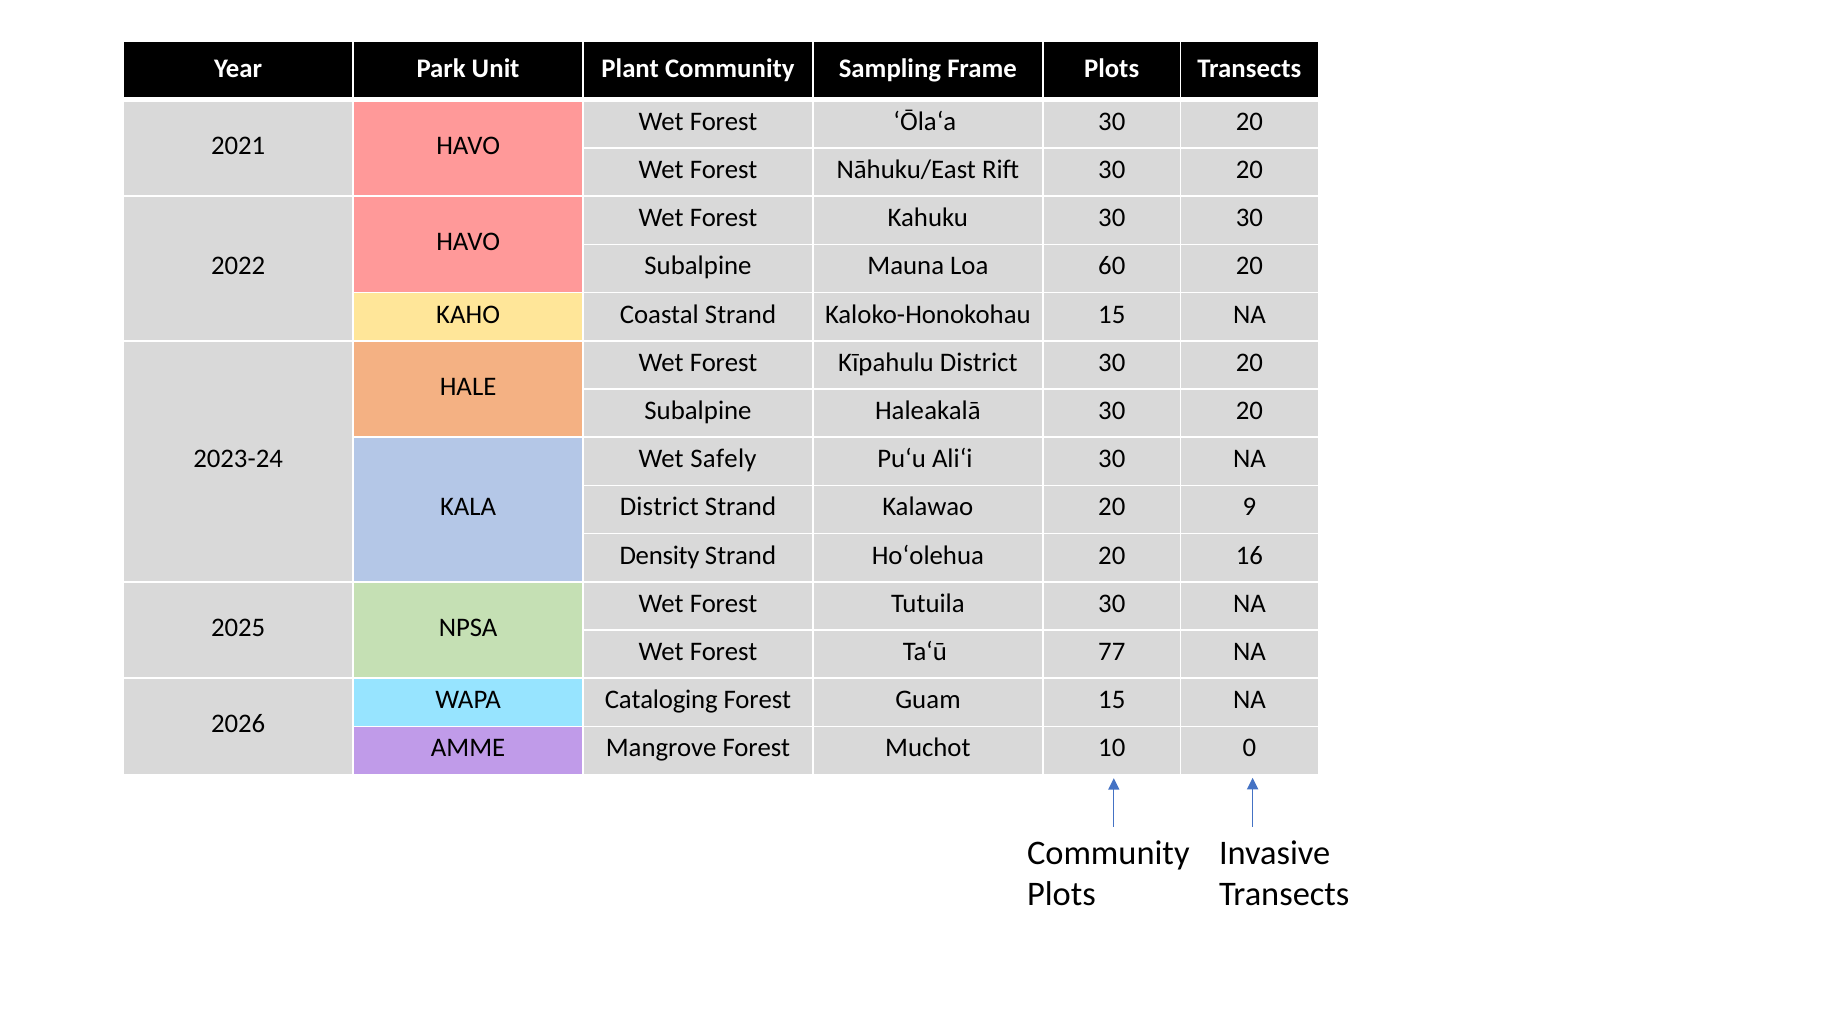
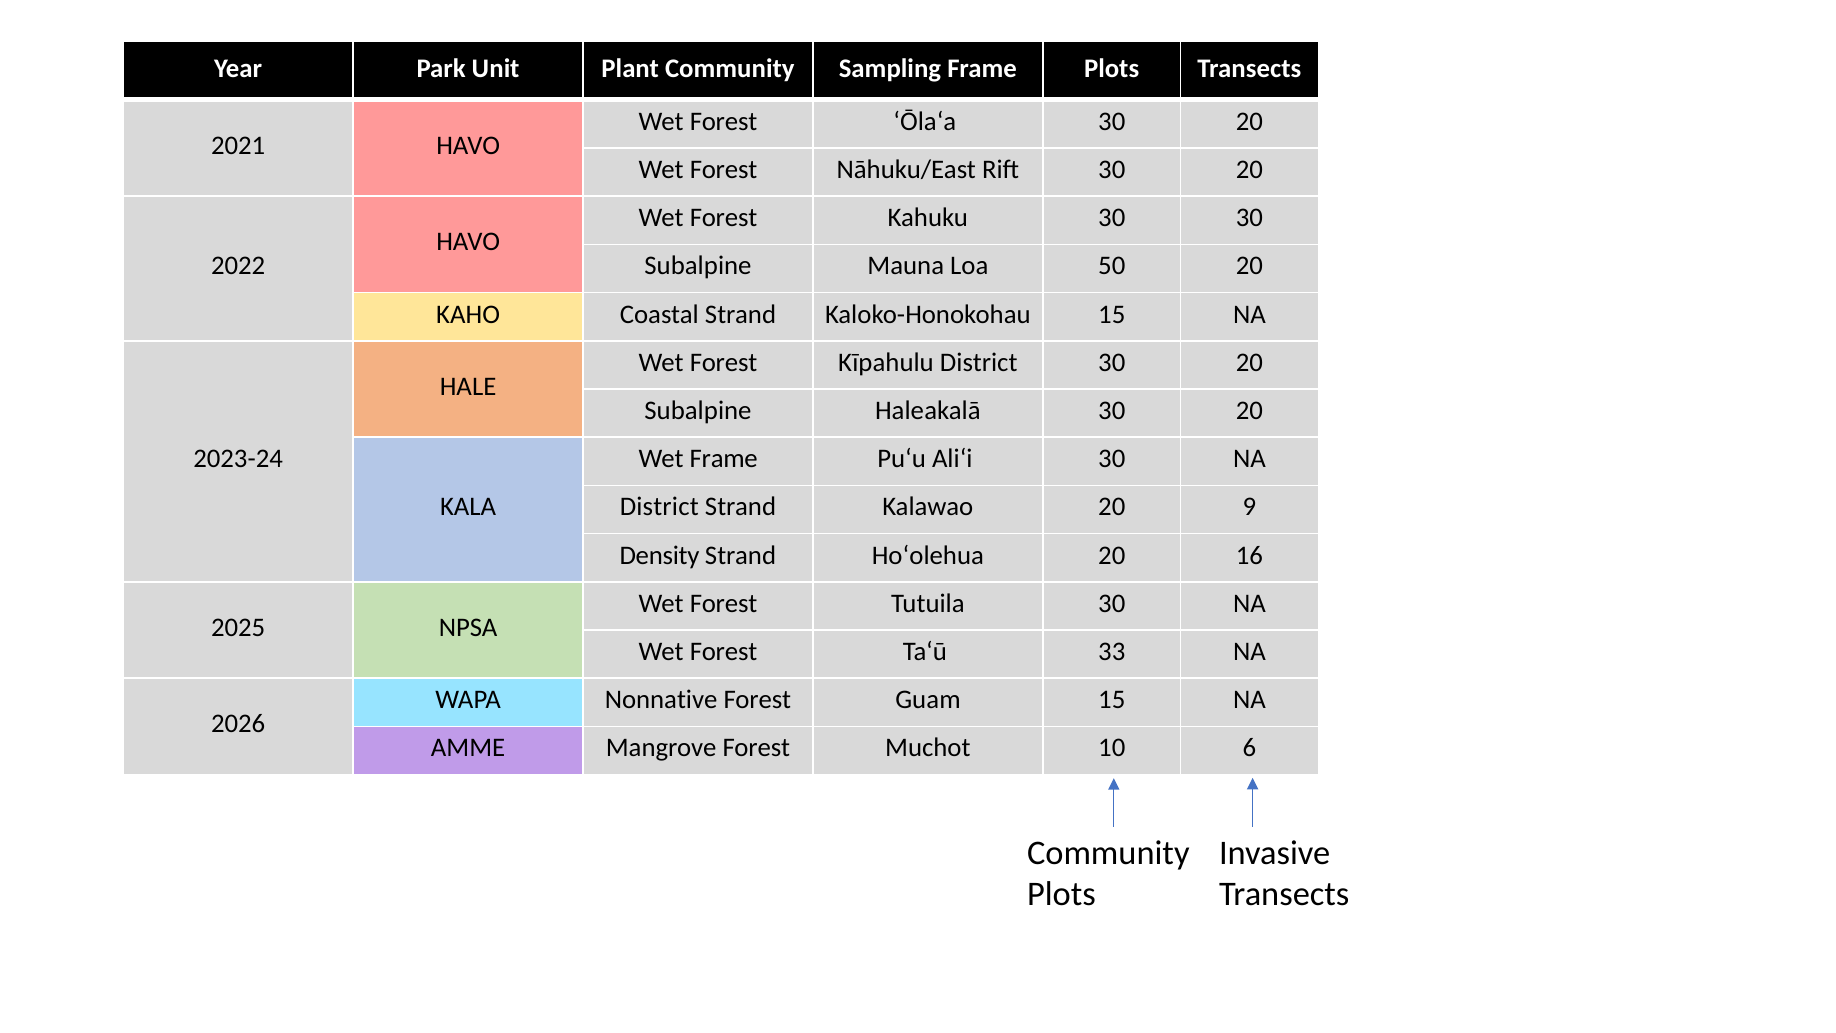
60: 60 -> 50 (1112, 266)
Wet Safely: Safely -> Frame (724, 459)
77: 77 -> 33 (1112, 652)
Cataloging: Cataloging -> Nonnative (661, 700)
0: 0 -> 6 (1249, 748)
